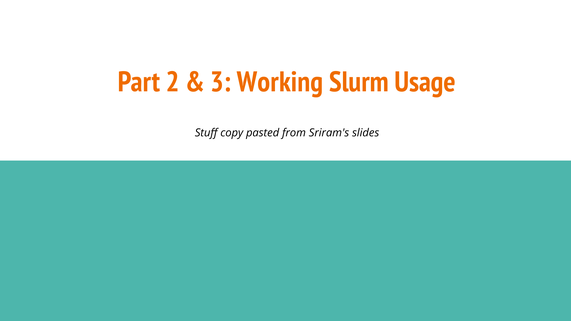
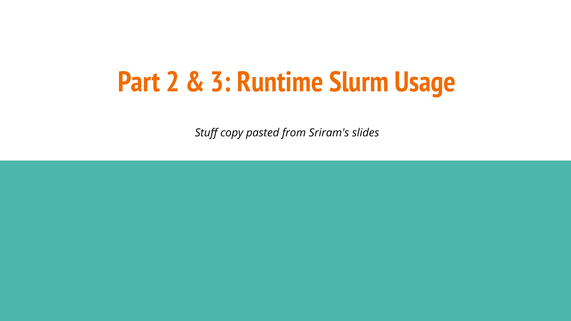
Working: Working -> Runtime (280, 82)
